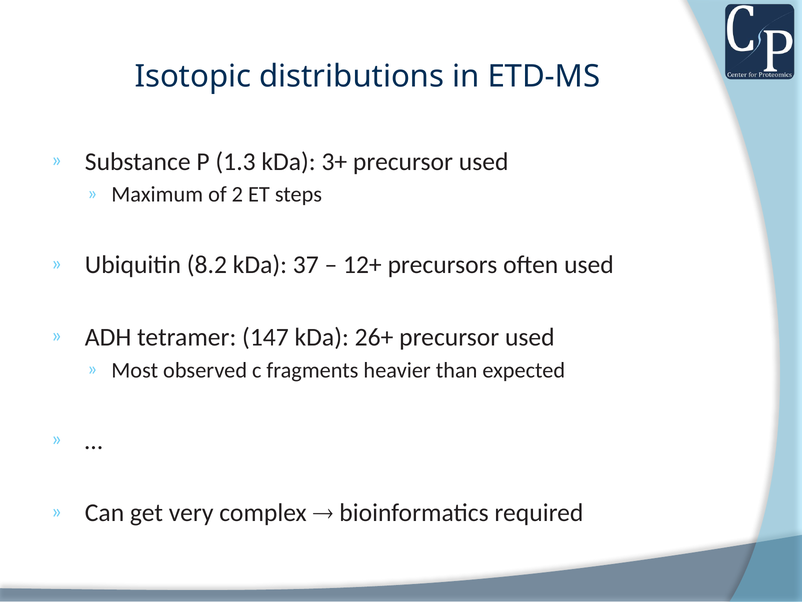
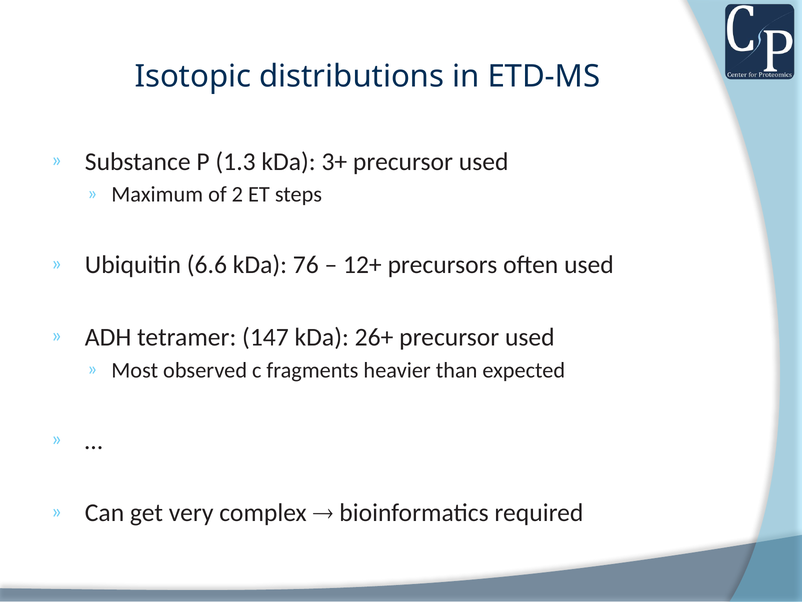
8.2: 8.2 -> 6.6 (207, 265)
37: 37 -> 76 (306, 265)
